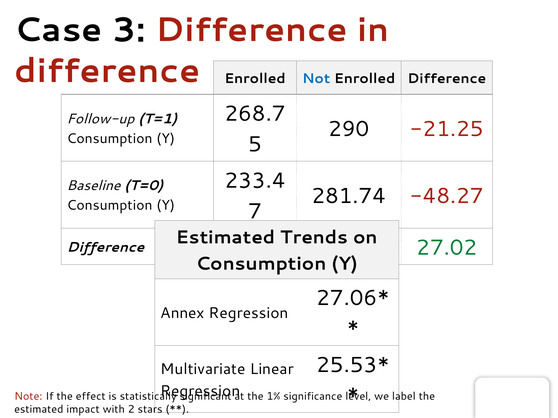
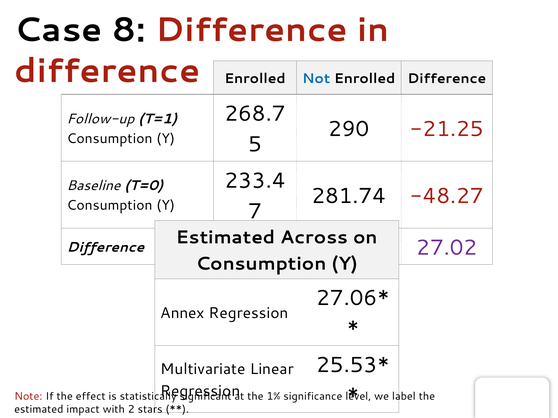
3: 3 -> 8 (129, 30)
Trends: Trends -> Across (314, 238)
27.02 colour: green -> purple (447, 248)
